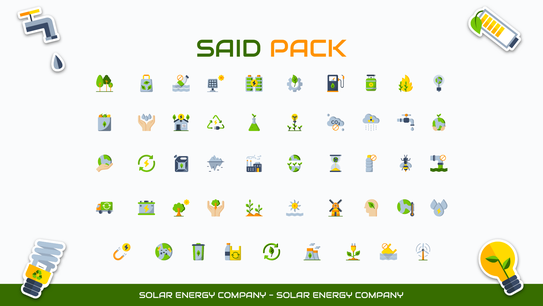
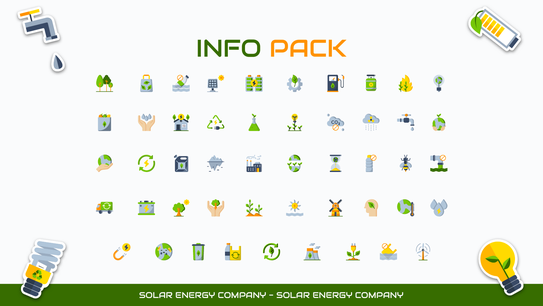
SAID: SAID -> INFO (229, 49)
